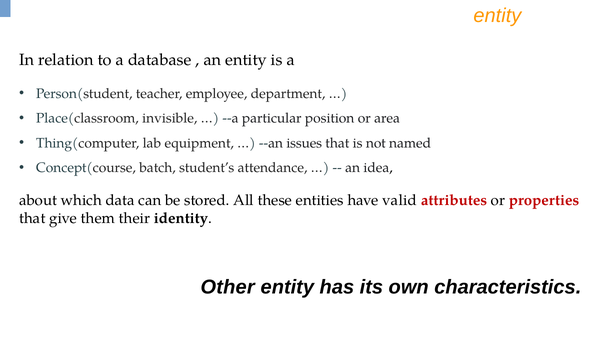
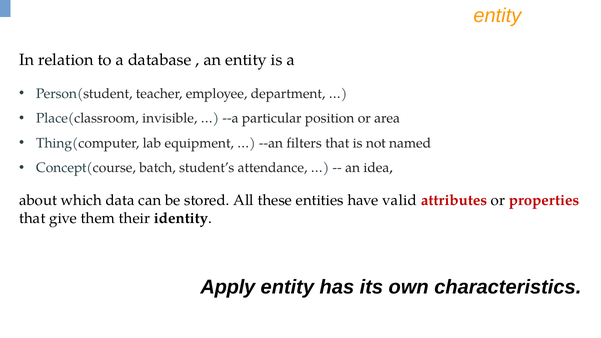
issues: issues -> filters (304, 143)
Other: Other -> Apply (228, 287)
